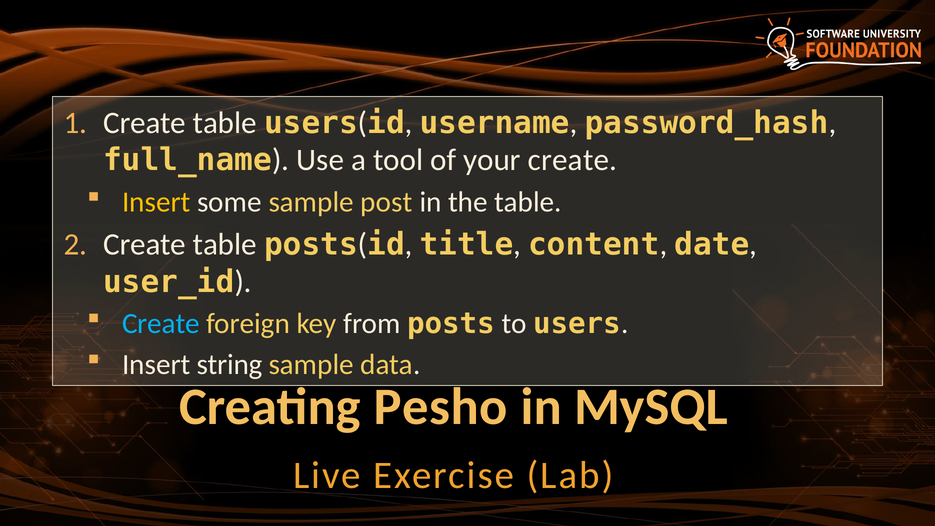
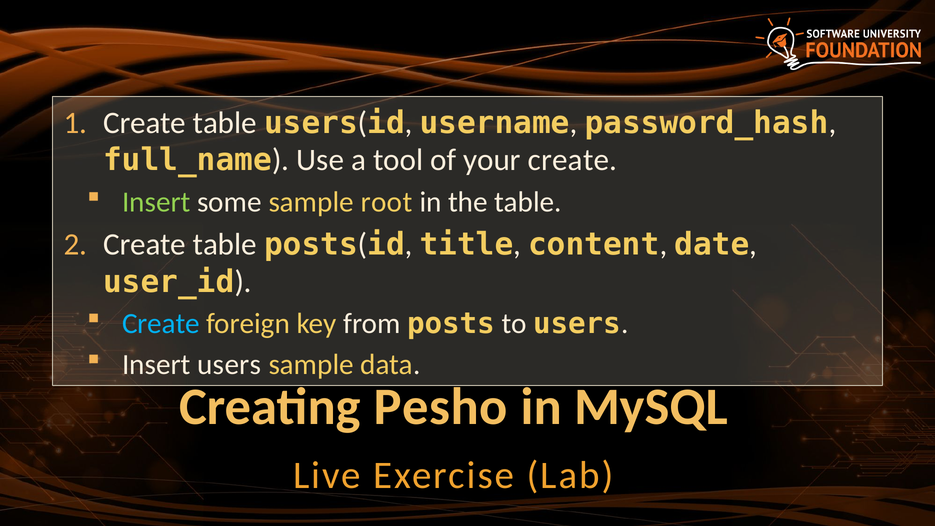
Insert colour: yellow -> light green (156, 202)
post: post -> root (386, 202)
Insert string: string -> users (229, 365)
